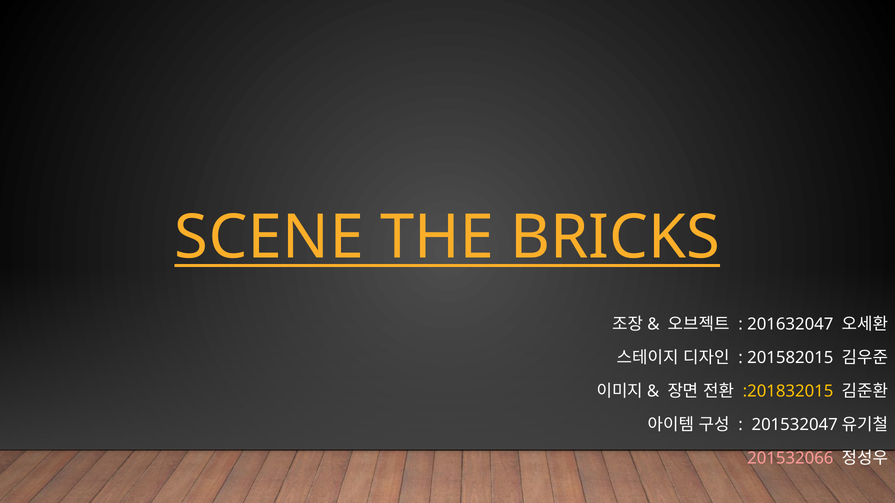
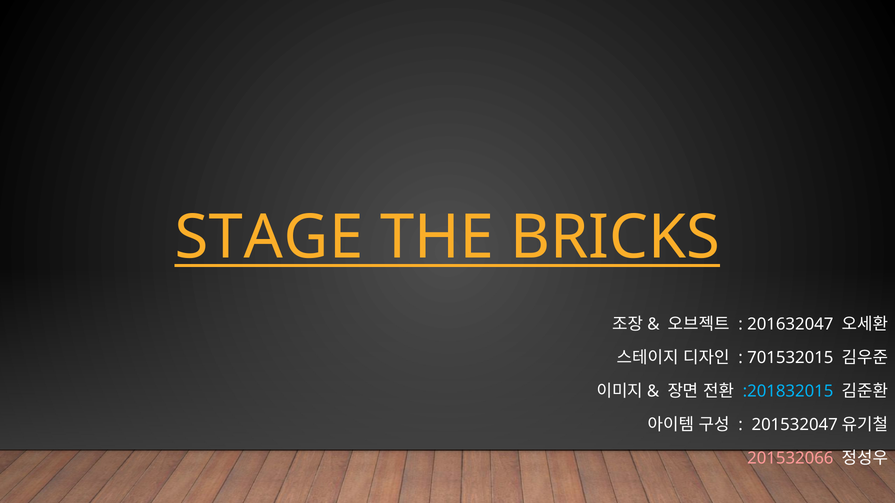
SCENE: SCENE -> STAGE (269, 238)
201582015: 201582015 -> 701532015 (790, 358)
:201832015 colour: yellow -> light blue (788, 391)
